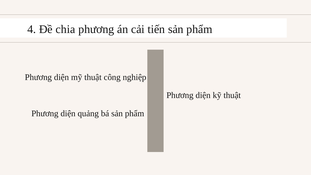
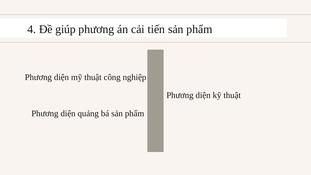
chia: chia -> giúp (66, 29)
